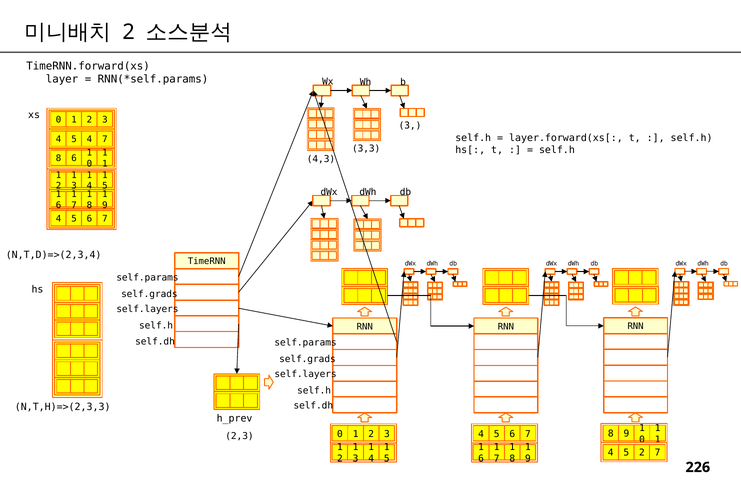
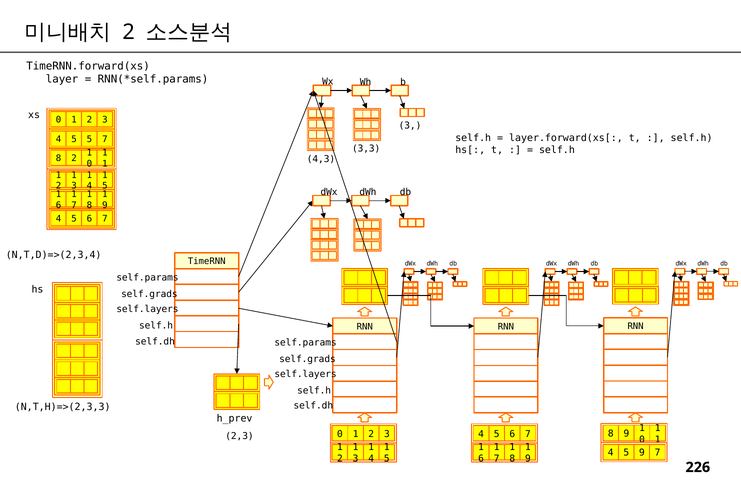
5 4: 4 -> 5 (89, 139)
8 6: 6 -> 2 (74, 158)
5 2: 2 -> 9 (642, 453)
